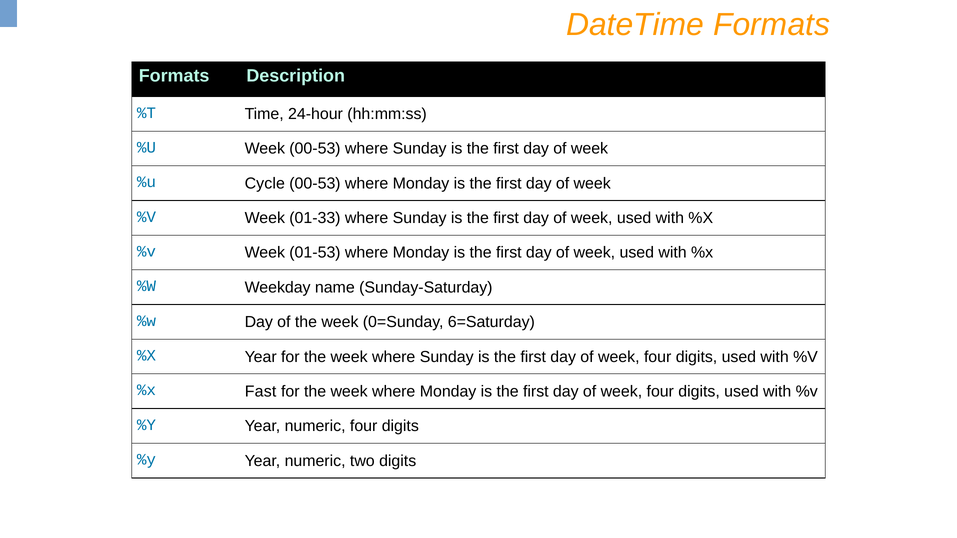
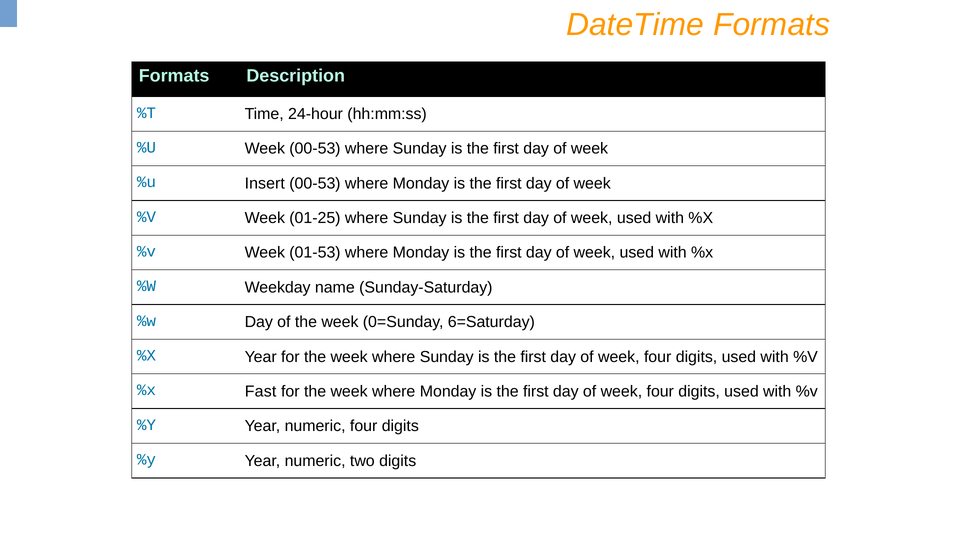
Cycle: Cycle -> Insert (265, 183)
01-33: 01-33 -> 01-25 (315, 218)
